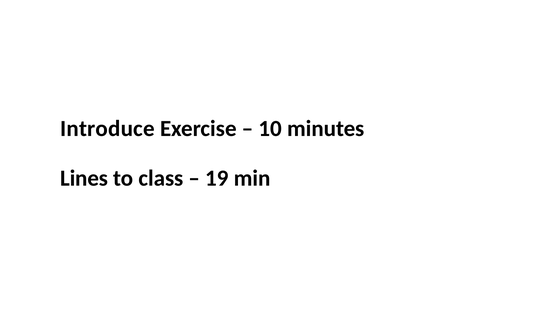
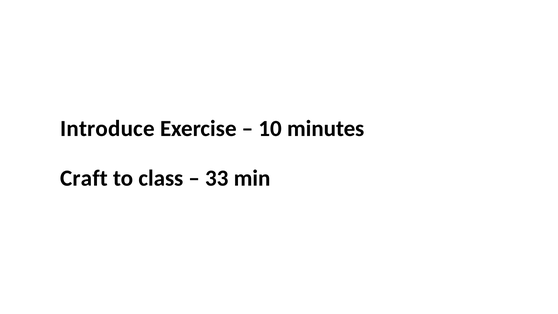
Lines: Lines -> Craft (84, 178)
19: 19 -> 33 (217, 178)
